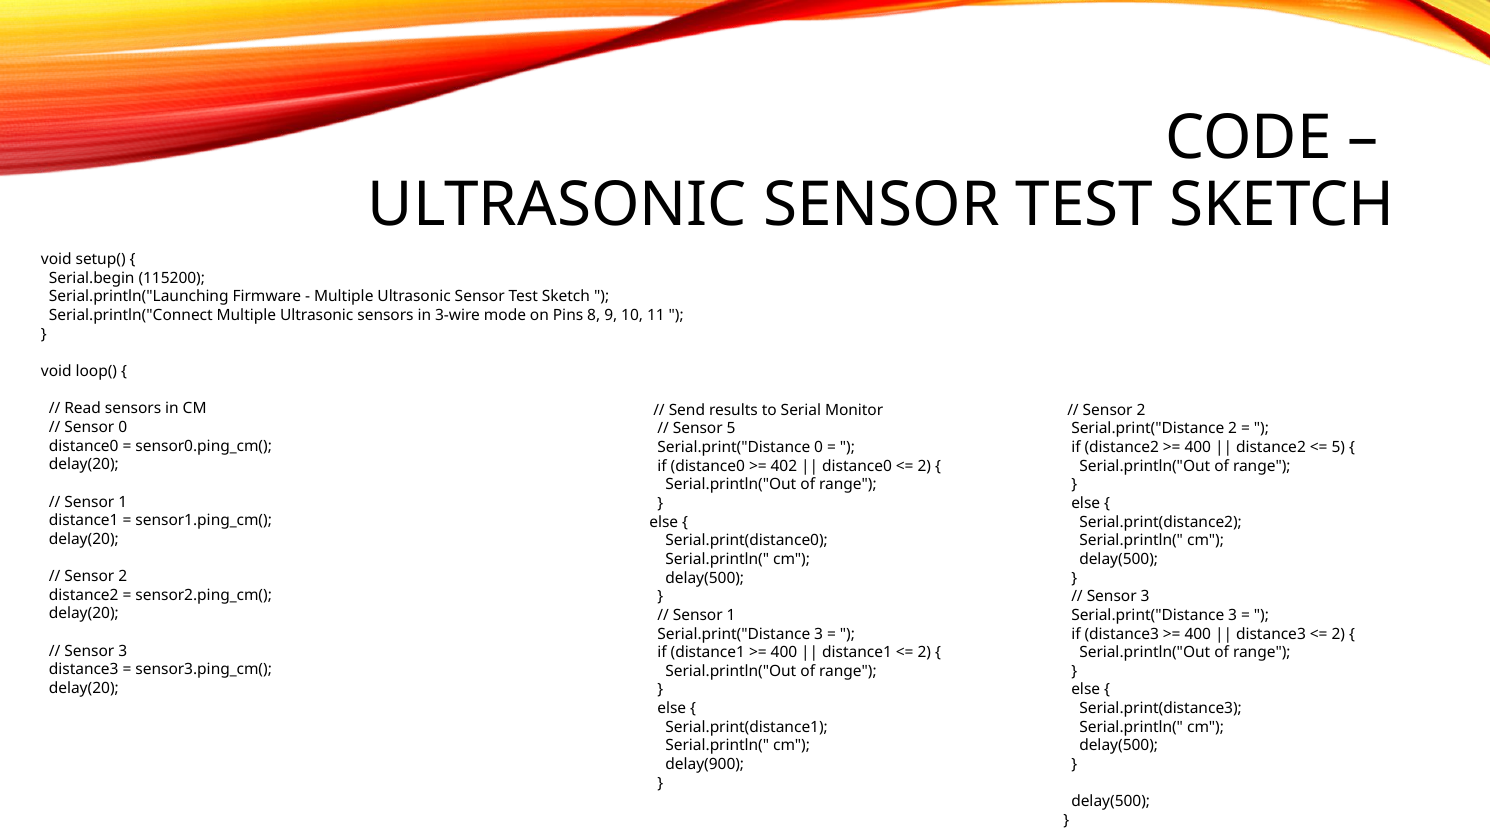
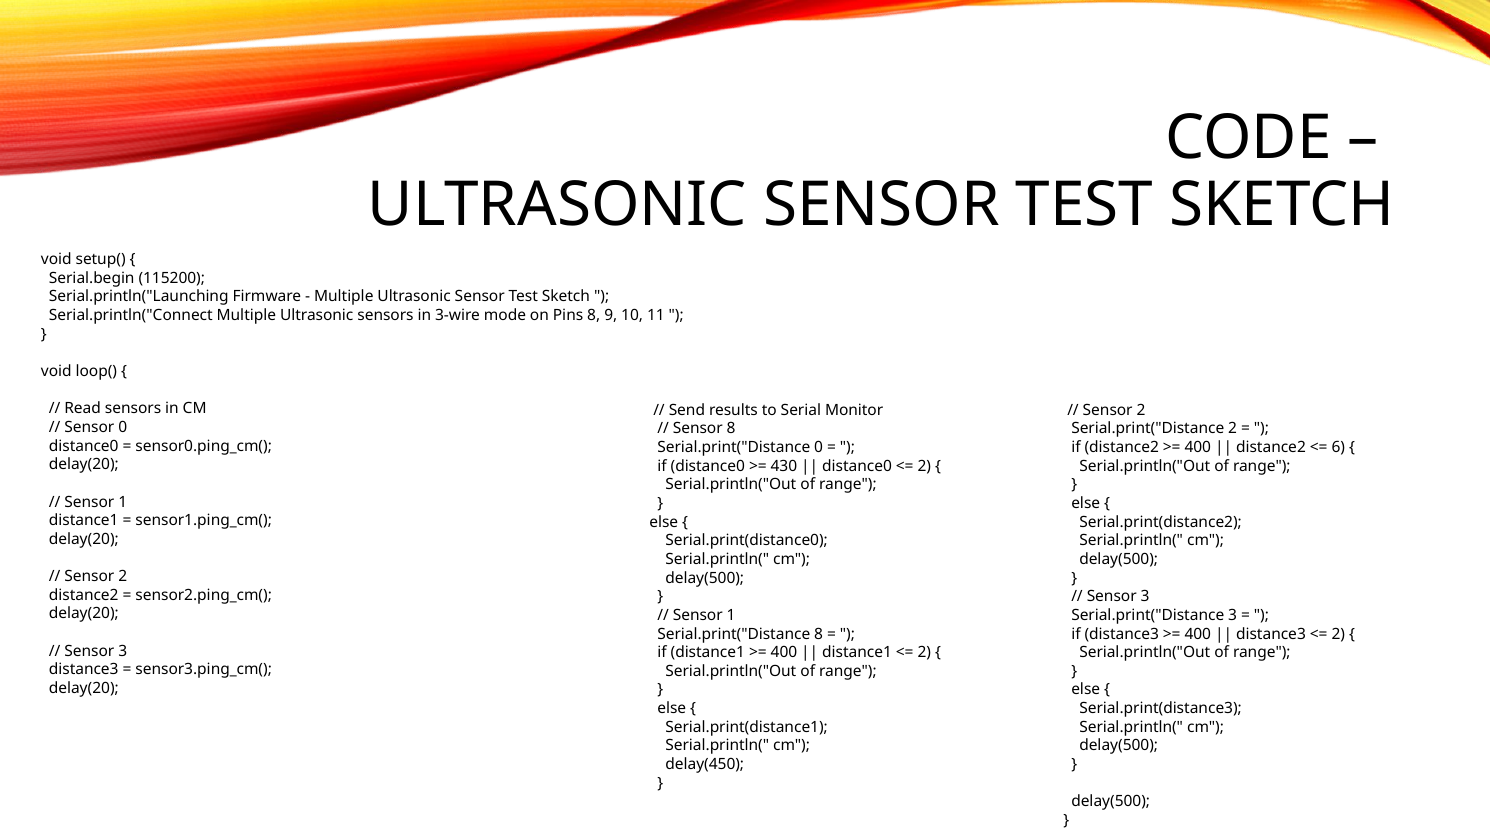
Sensor 5: 5 -> 8 (731, 429)
5: 5 -> 6 (1338, 447)
402: 402 -> 430 (784, 466)
3: 3 -> 8 (819, 634)
delay(900: delay(900 -> delay(450 (705, 765)
